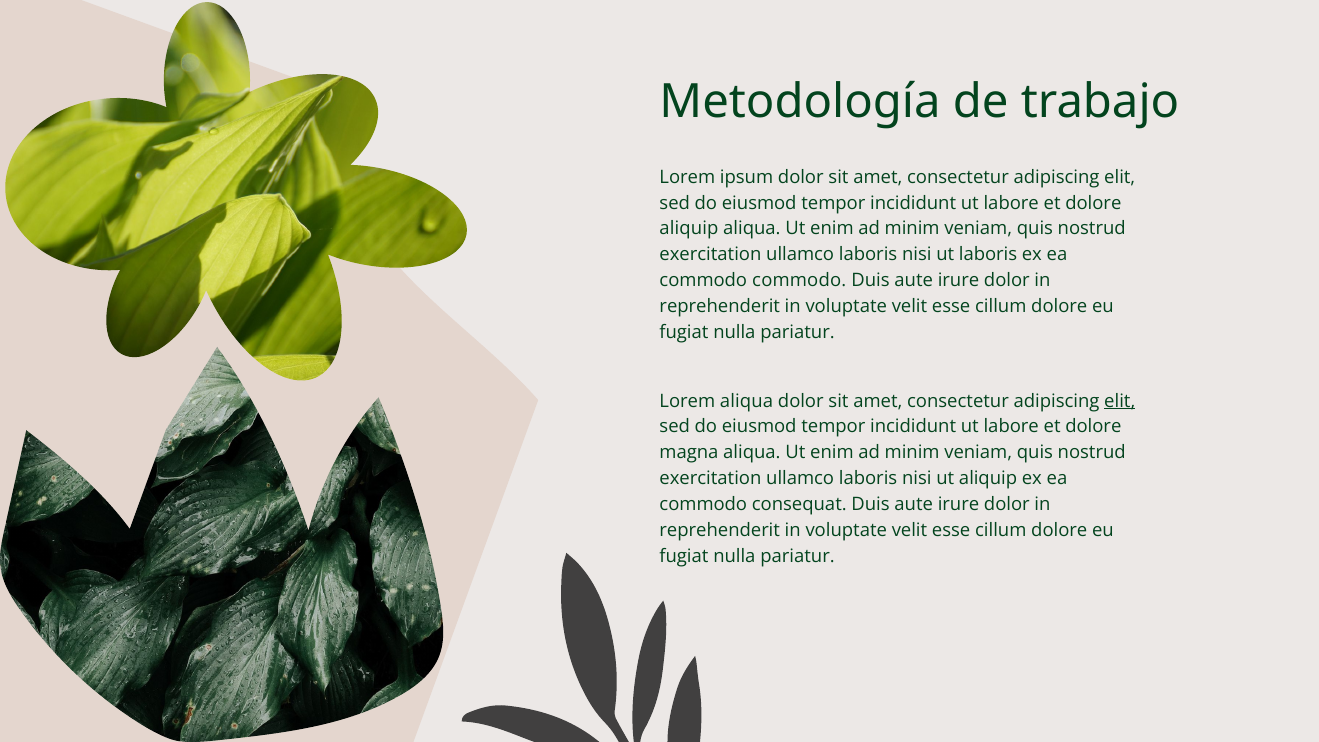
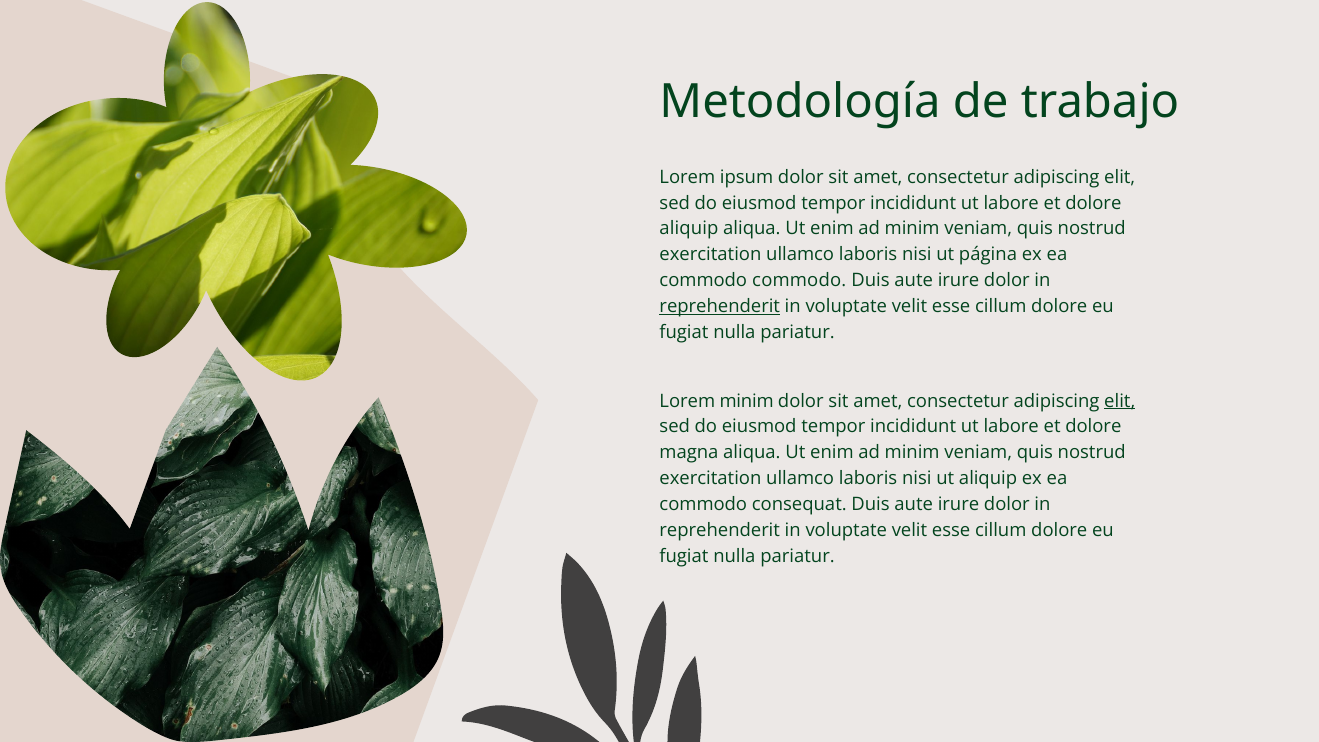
ut laboris: laboris -> página (988, 255)
reprehenderit underline: none -> present (720, 306)
Lorem aliqua: aliqua -> minim (747, 401)
